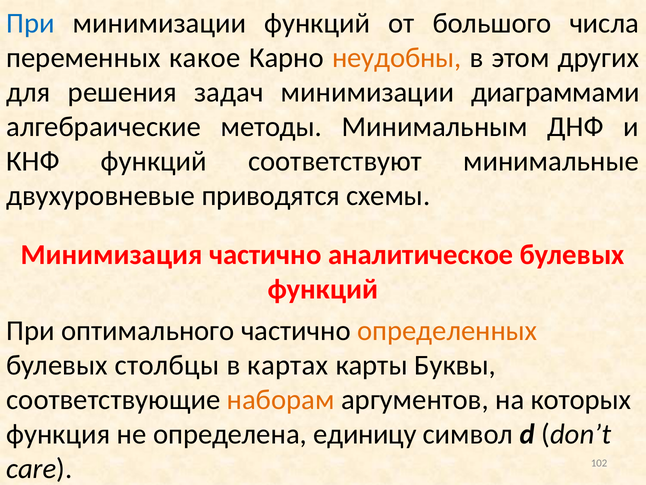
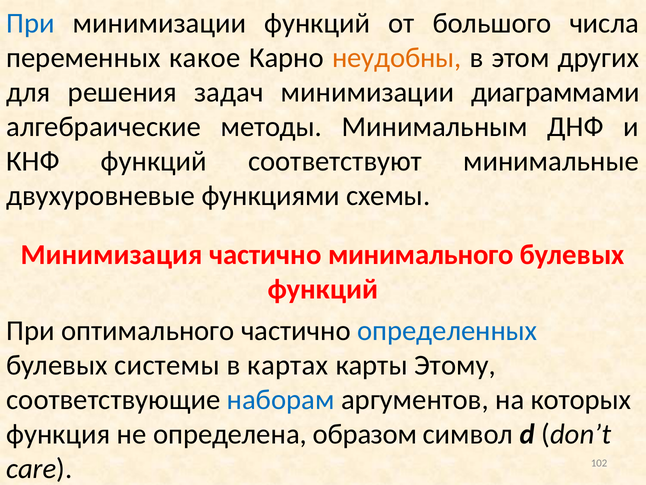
приводятся: приводятся -> функциями (271, 196)
аналитическое: аналитическое -> минимального (421, 255)
определенных colour: orange -> blue (447, 330)
столбцы: столбцы -> системы (167, 365)
Буквы: Буквы -> Этому (455, 365)
наборам colour: orange -> blue (281, 399)
единицу: единицу -> образом (365, 434)
